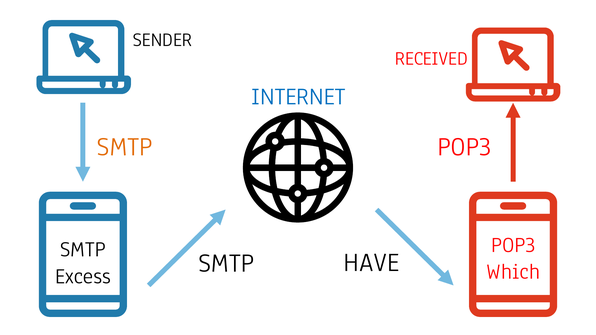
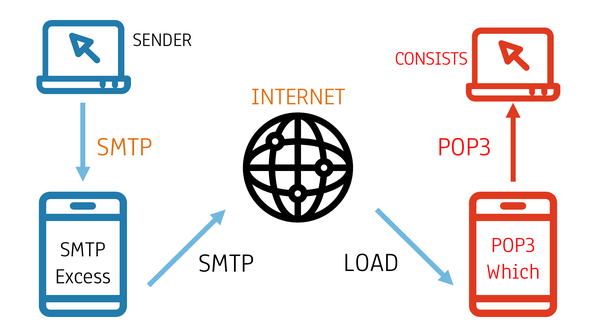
RECEIVED: RECEIVED -> CONSISTS (431, 58)
INTERNET colour: blue -> orange (298, 96)
HAVE: HAVE -> LOAD (371, 262)
